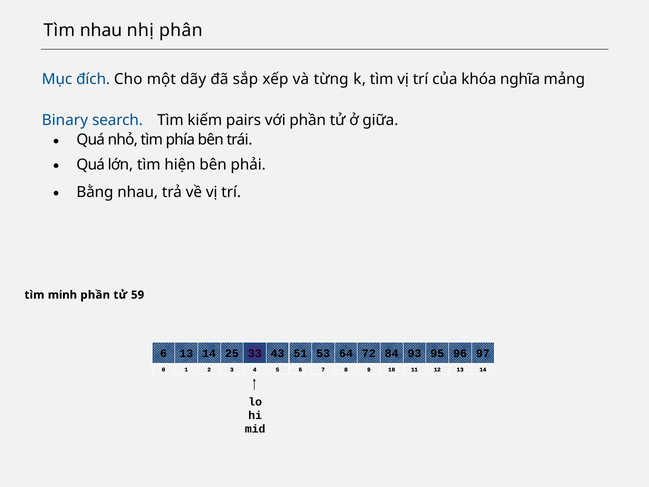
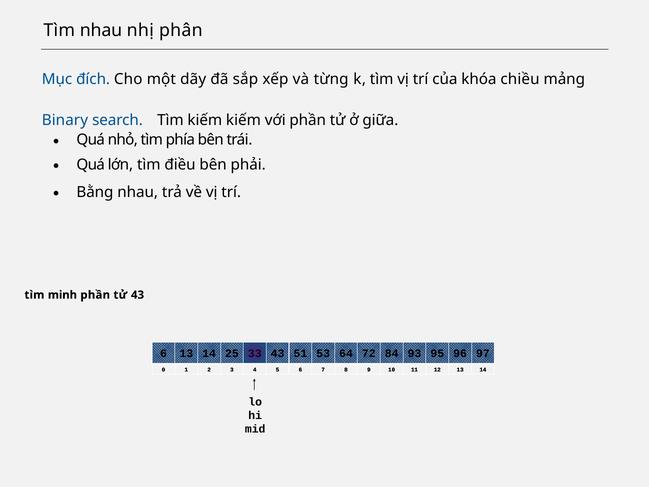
nghĩa: nghĩa -> chiều (520, 79)
kiếm pairs: pairs -> kiếm (243, 120)
hiện: hiện -> điều (180, 165)
tử 59: 59 -> 43 (138, 295)
